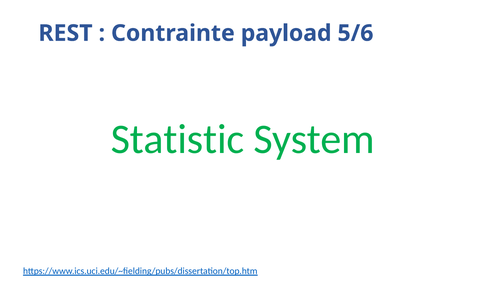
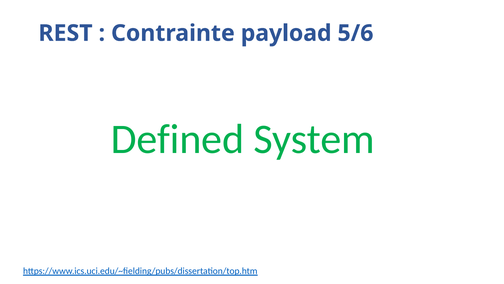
Statistic: Statistic -> Defined (177, 139)
